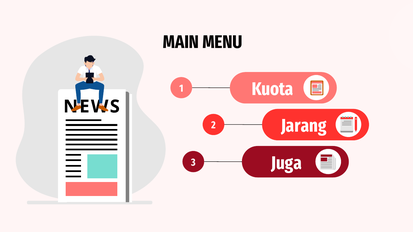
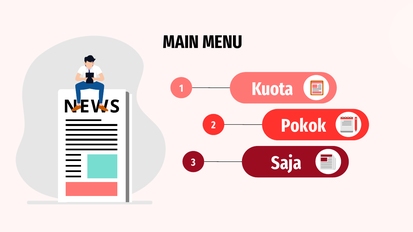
Jarang: Jarang -> Pokok (304, 126)
Juga: Juga -> Saja (286, 163)
